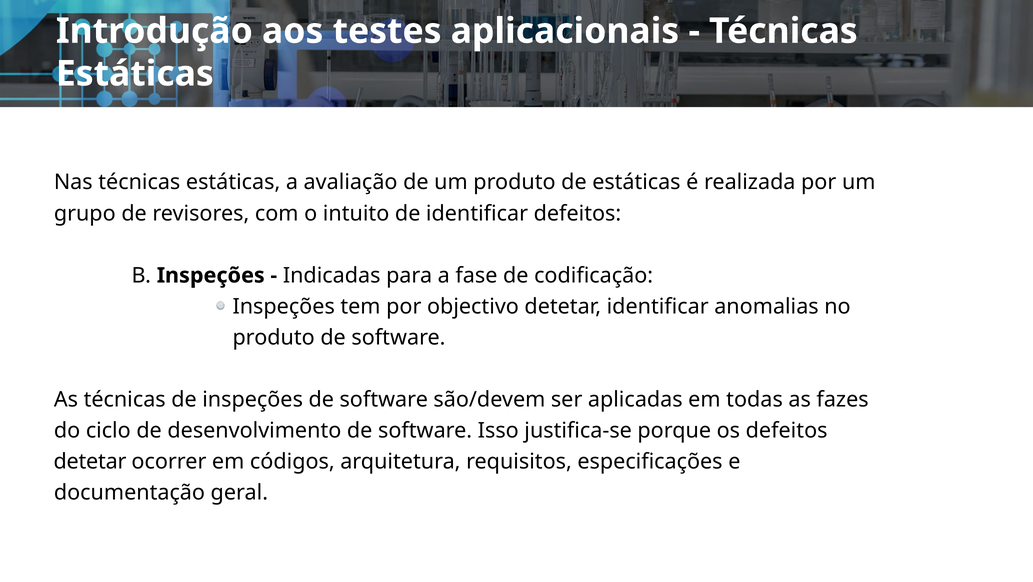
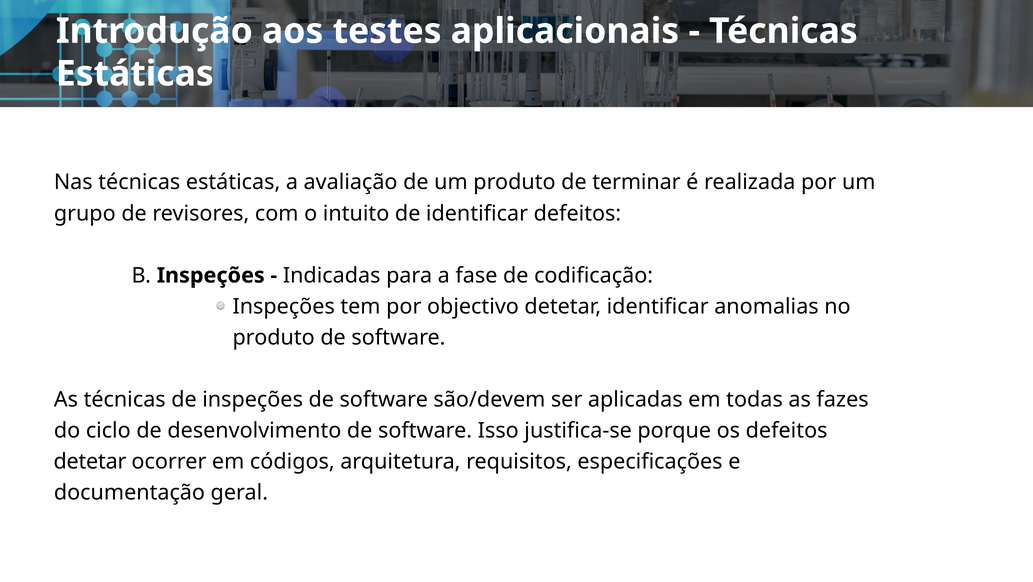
de estáticas: estáticas -> terminar (636, 182)
